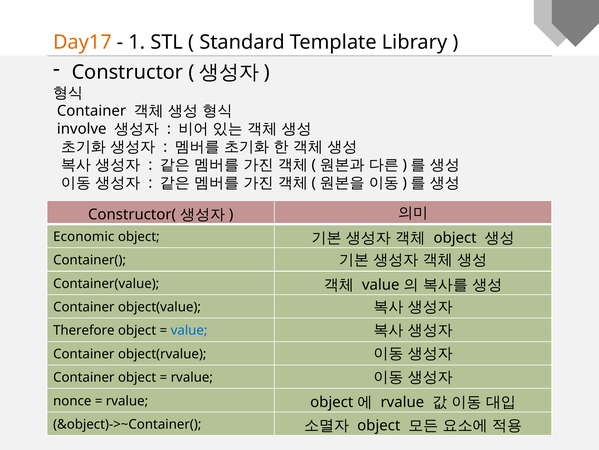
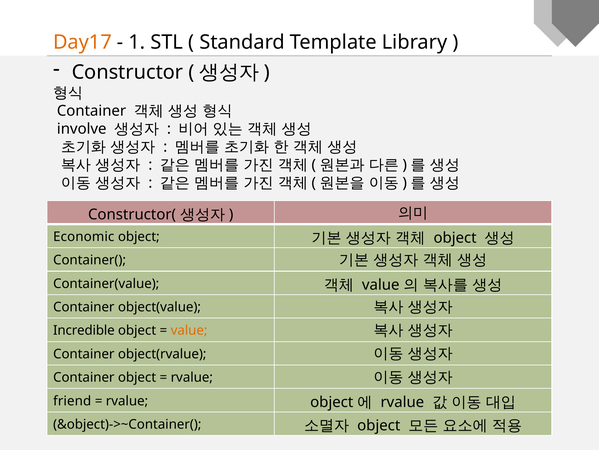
Therefore: Therefore -> Incredible (84, 330)
value colour: blue -> orange (189, 330)
nonce: nonce -> friend (72, 400)
